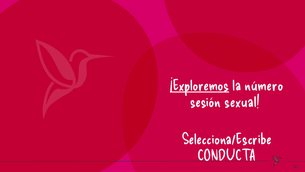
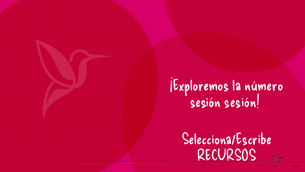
¡Exploremos underline: present -> none (199, 85)
sesión sexual: sexual -> sesión (242, 102)
CONDUCTA: CONDUCTA -> RECURSOS (227, 155)
